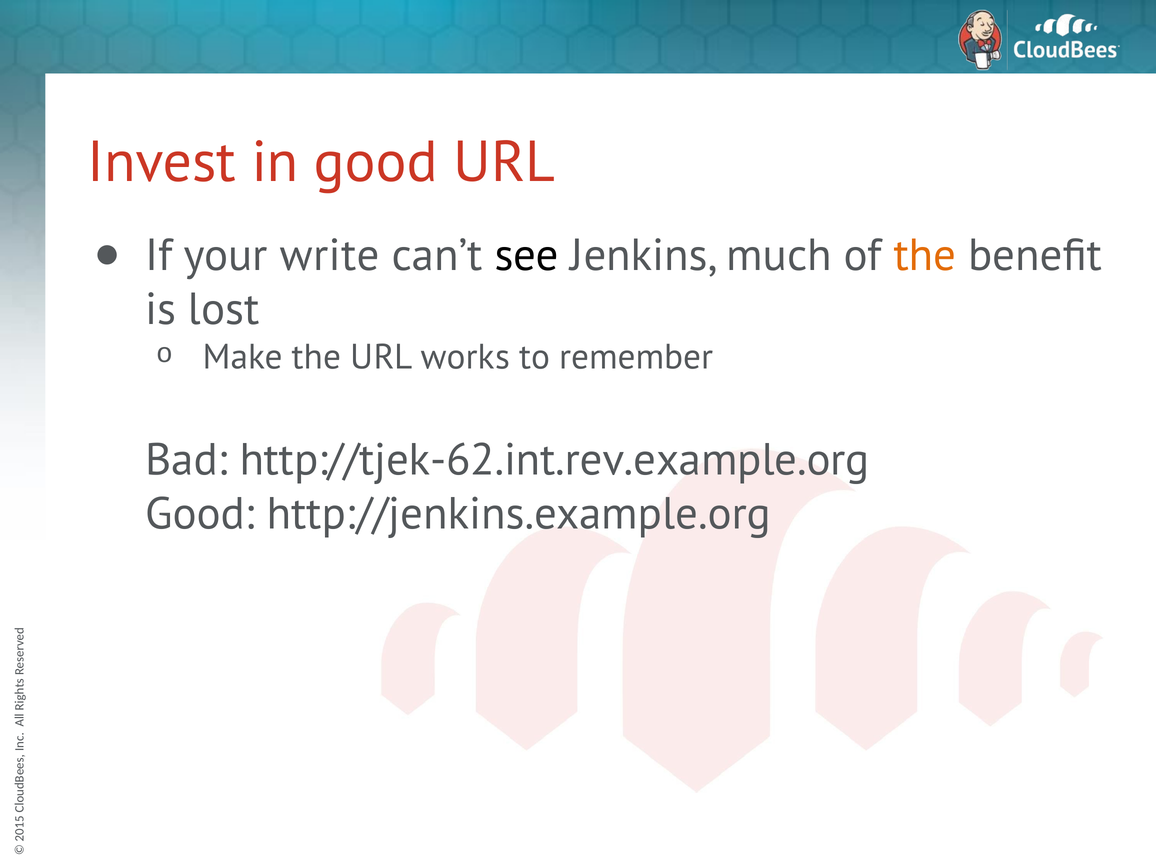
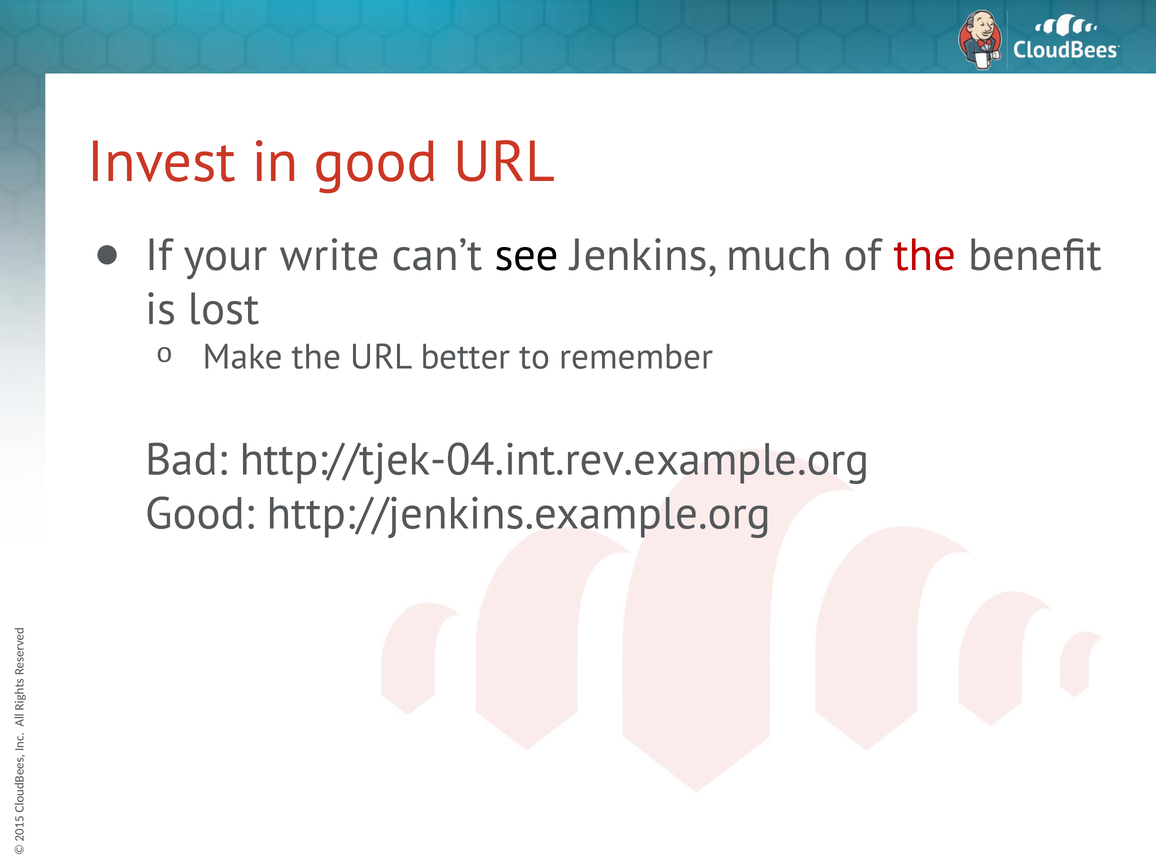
the colour: orange -> red (925, 256)
works: works -> better (465, 357)
http://tjek-62.int.rev.example.org: http://tjek-62.int.rev.example.org -> http://tjek-04.int.rev.example.org (555, 460)
